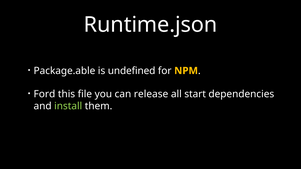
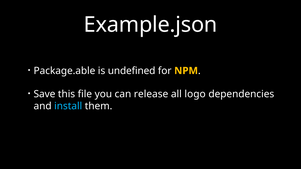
Runtime.json: Runtime.json -> Example.json (151, 25)
Ford: Ford -> Save (44, 94)
start: start -> logo (195, 94)
install colour: light green -> light blue (68, 106)
